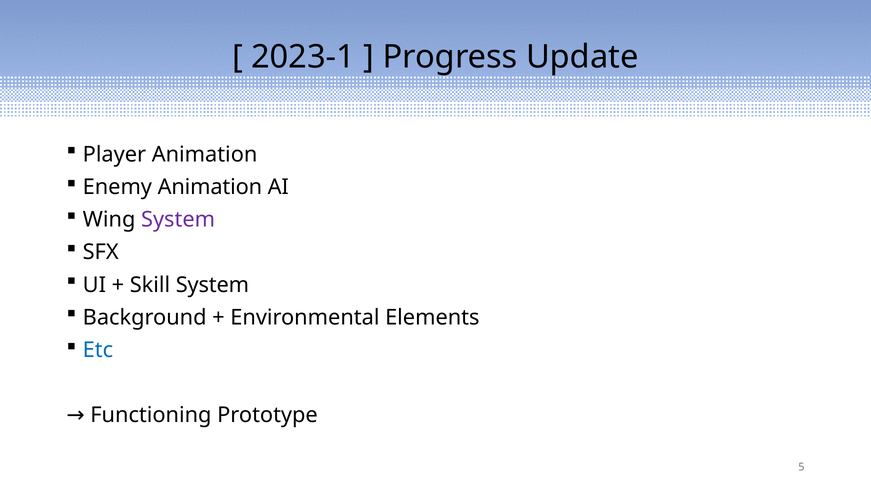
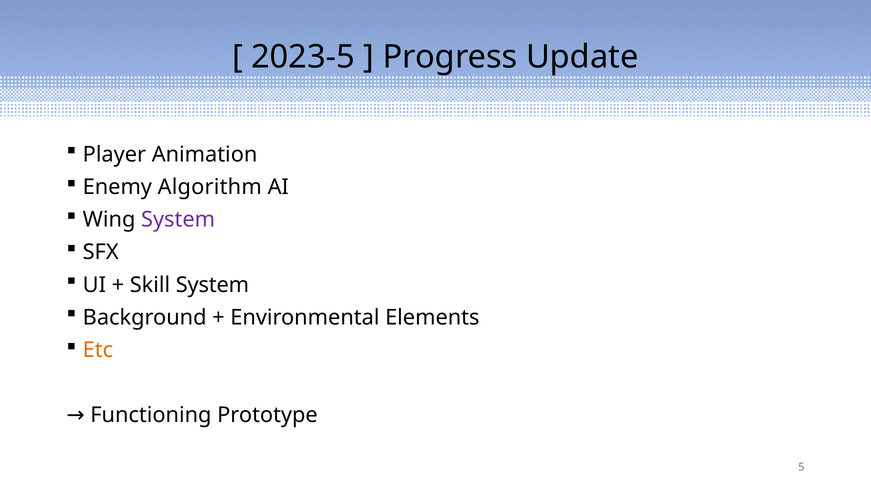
2023-1: 2023-1 -> 2023-5 (303, 57)
Enemy Animation: Animation -> Algorithm (210, 187)
Etc colour: blue -> orange (98, 350)
